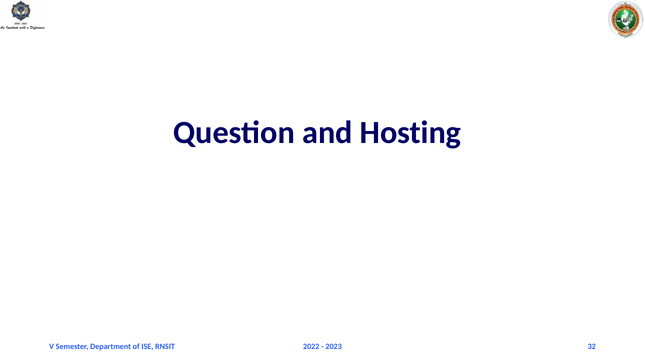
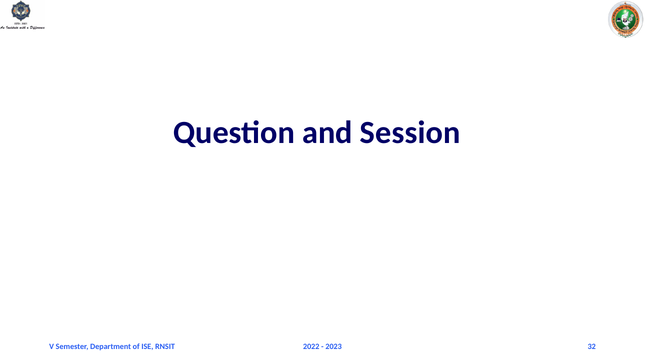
Hosting: Hosting -> Session (410, 132)
